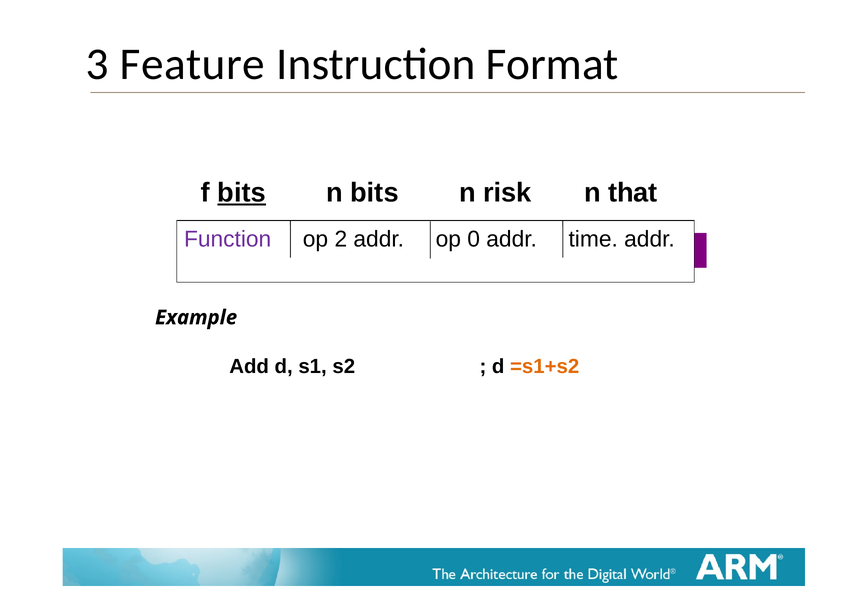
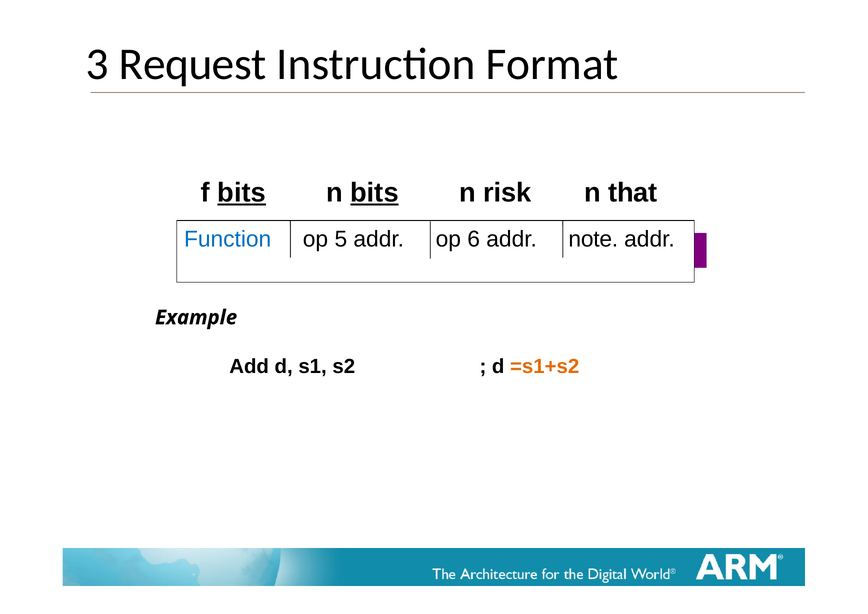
Feature: Feature -> Request (193, 64)
bits underline: none -> present (374, 193)
Function colour: purple -> blue (228, 239)
2: 2 -> 5 (341, 239)
0: 0 -> 6 (474, 239)
time: time -> note (593, 239)
